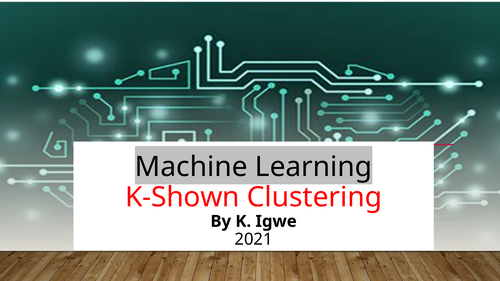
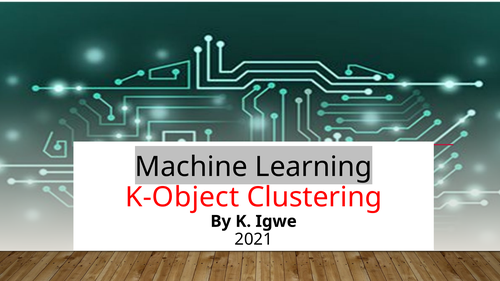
K-Shown: K-Shown -> K-Object (182, 197)
